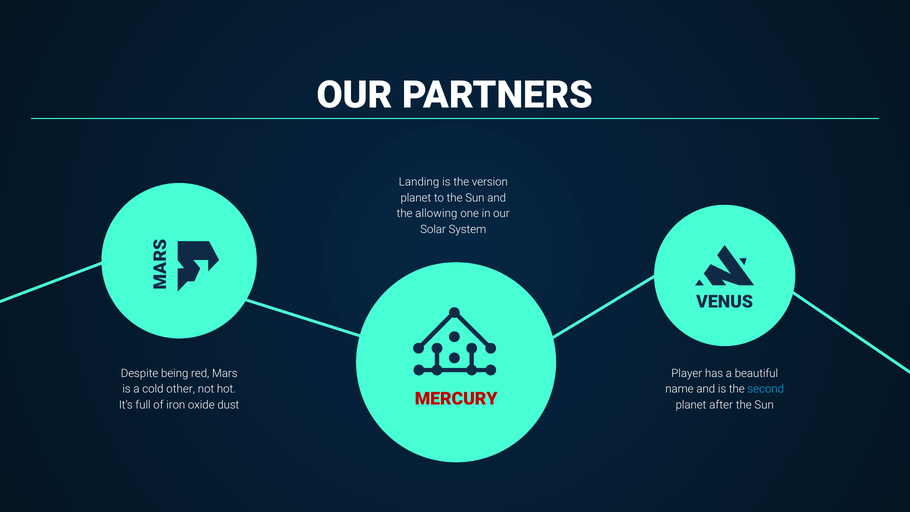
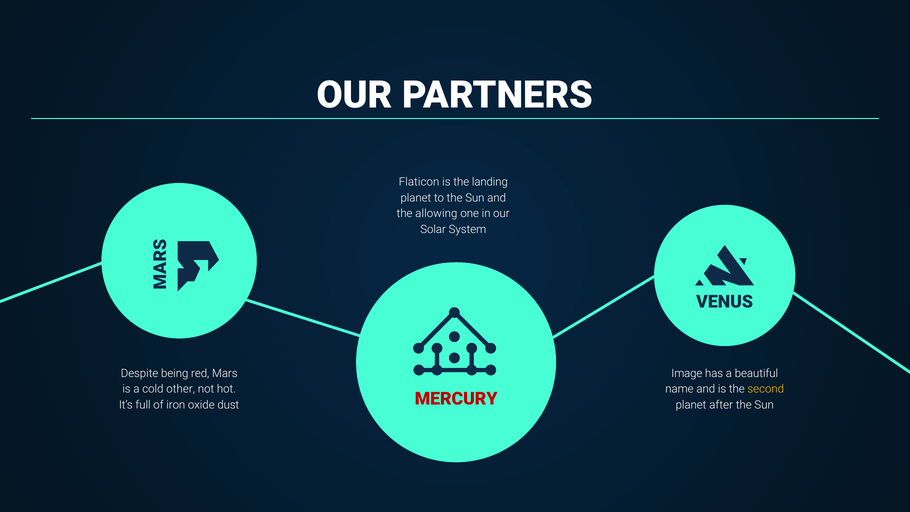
Landing: Landing -> Flaticon (419, 182)
version: version -> landing (490, 182)
Player: Player -> Image (687, 373)
second colour: light blue -> yellow (766, 389)
